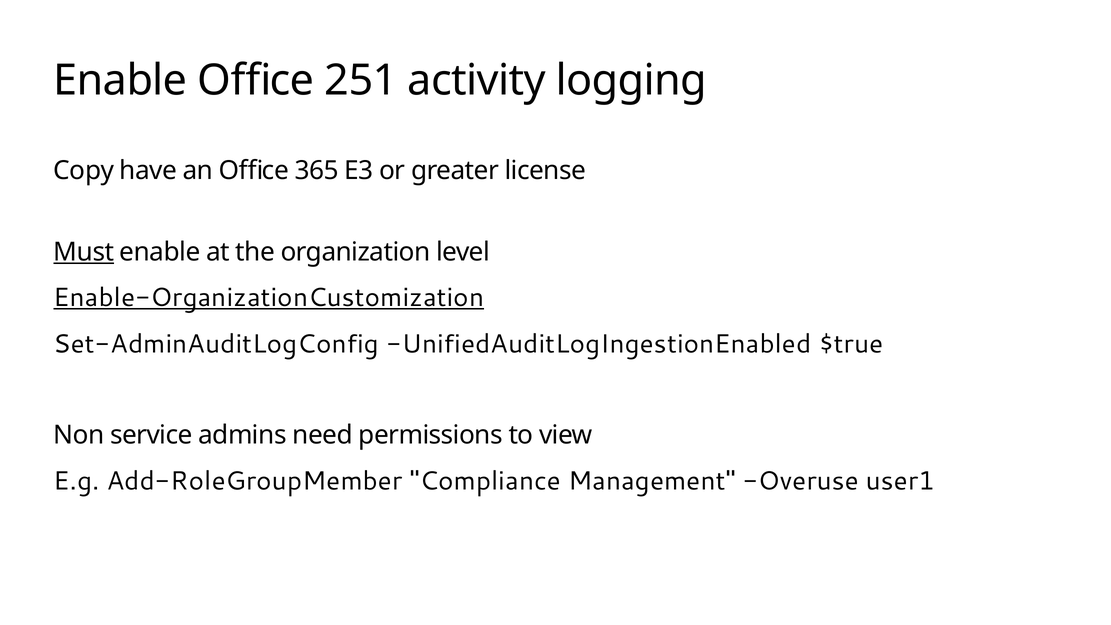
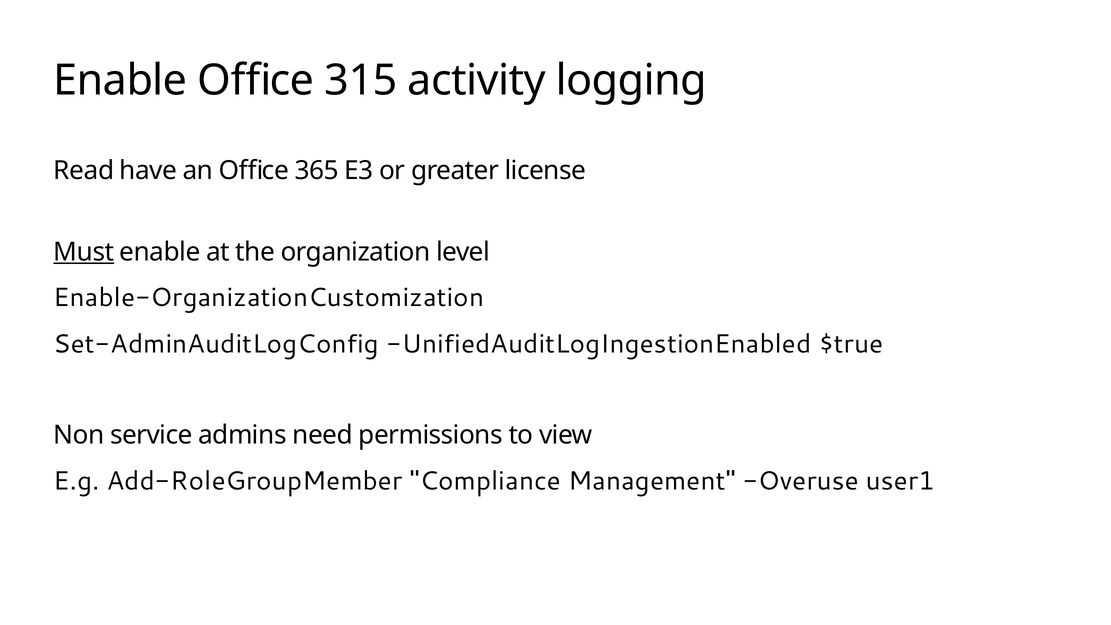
251: 251 -> 315 (361, 81)
Copy: Copy -> Read (84, 171)
Enable-OrganizationCustomization underline: present -> none (269, 298)
